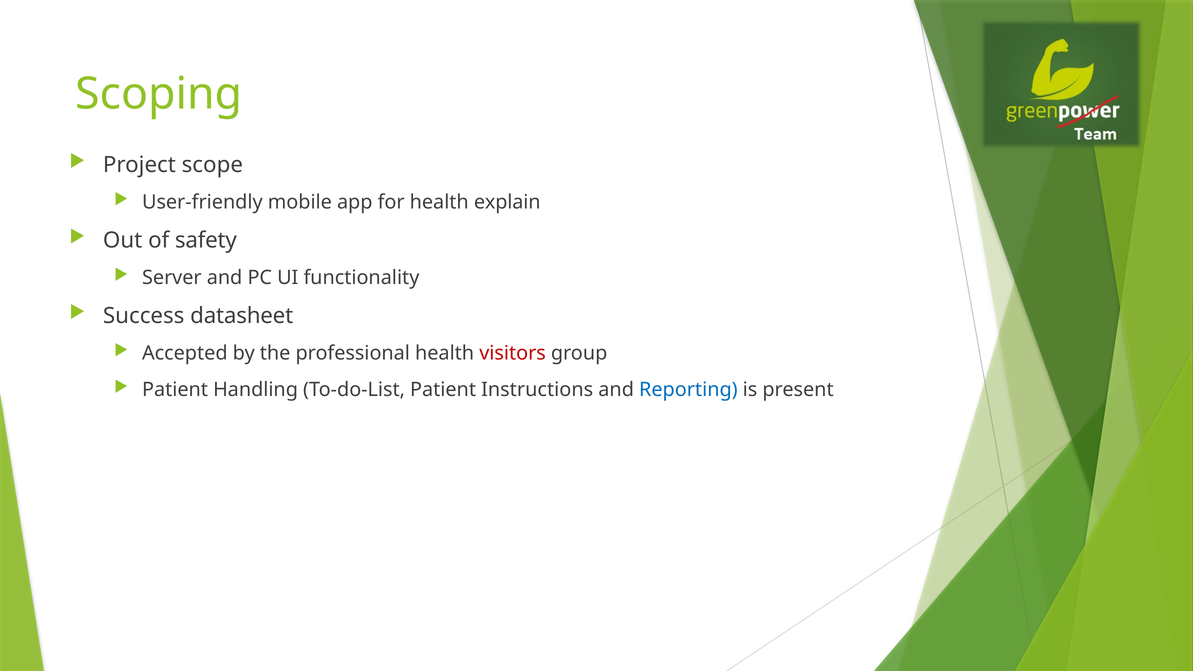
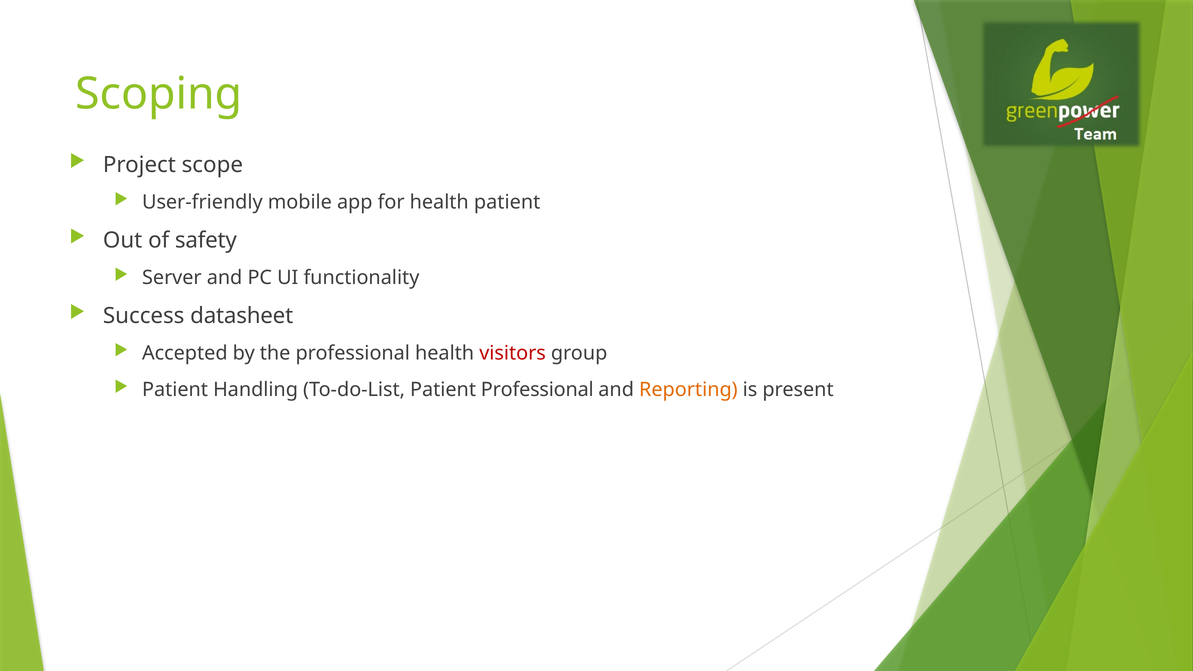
health explain: explain -> patient (507, 202)
Patient Instructions: Instructions -> Professional (537, 390)
Reporting colour: blue -> orange (688, 390)
